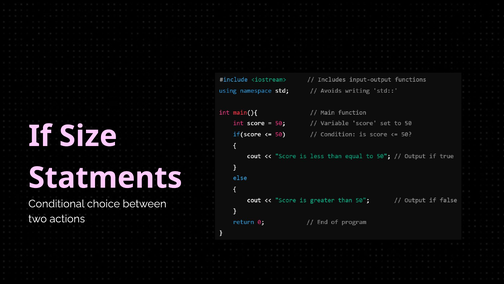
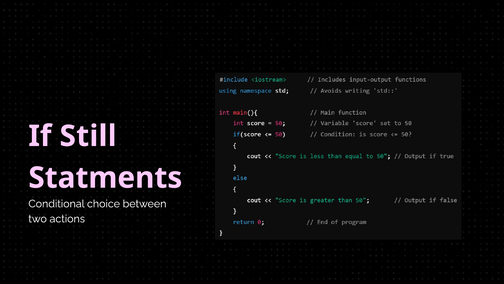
Size: Size -> Still (88, 136)
